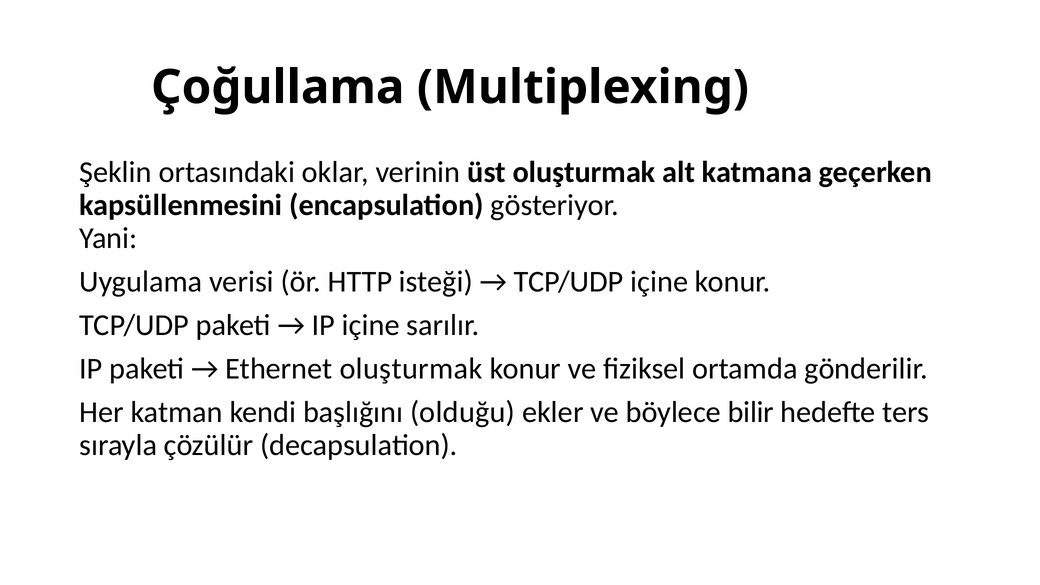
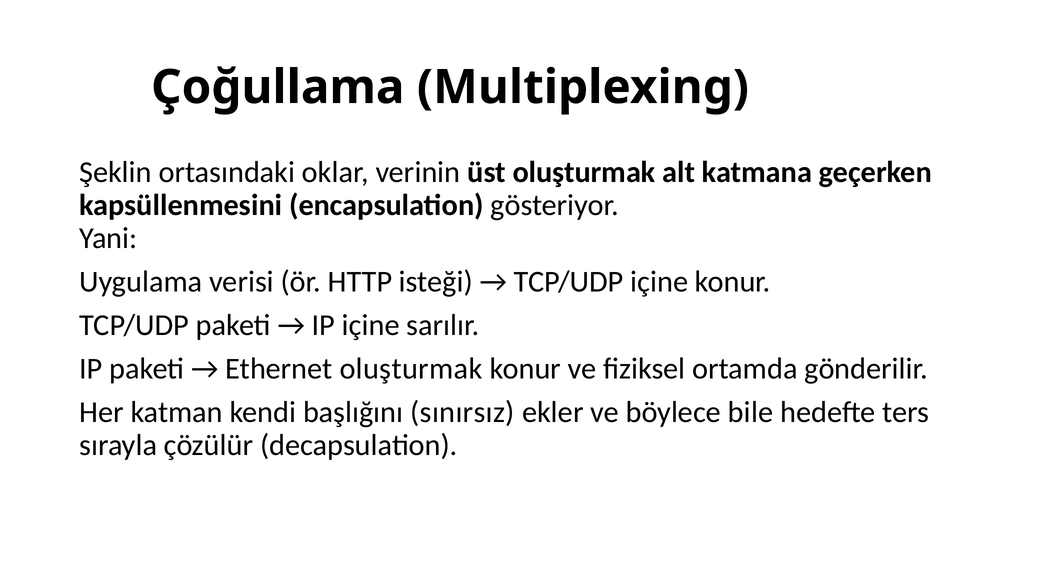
olduğu: olduğu -> sınırsız (463, 412)
bilir: bilir -> bile (751, 412)
